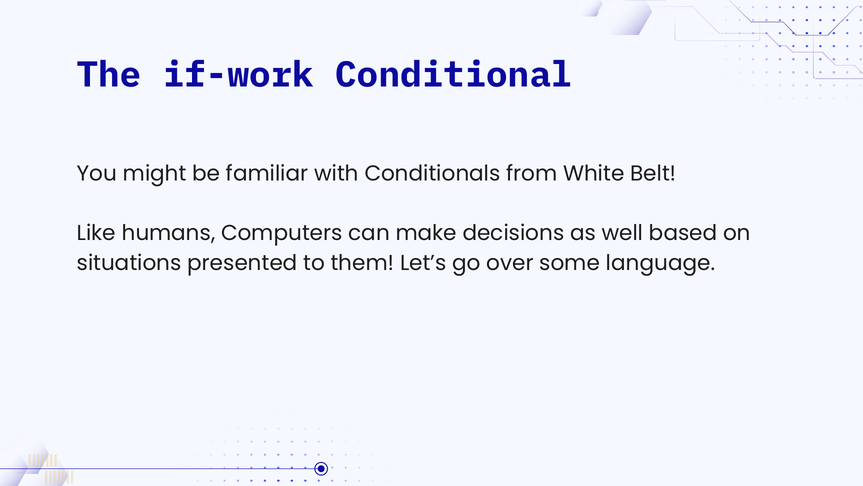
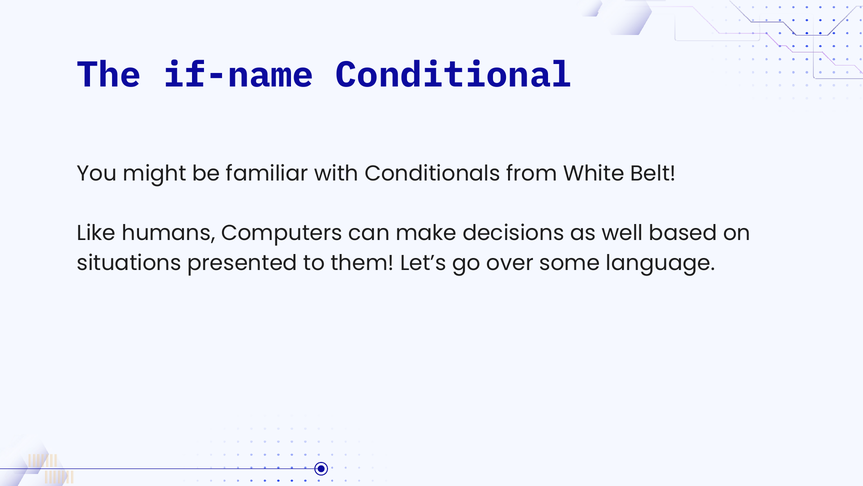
if-work: if-work -> if-name (238, 75)
